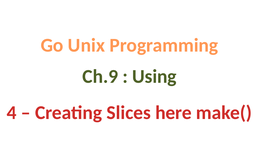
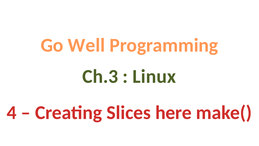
Unix: Unix -> Well (86, 45)
Ch.9: Ch.9 -> Ch.3 (100, 76)
Using: Using -> Linux (154, 76)
